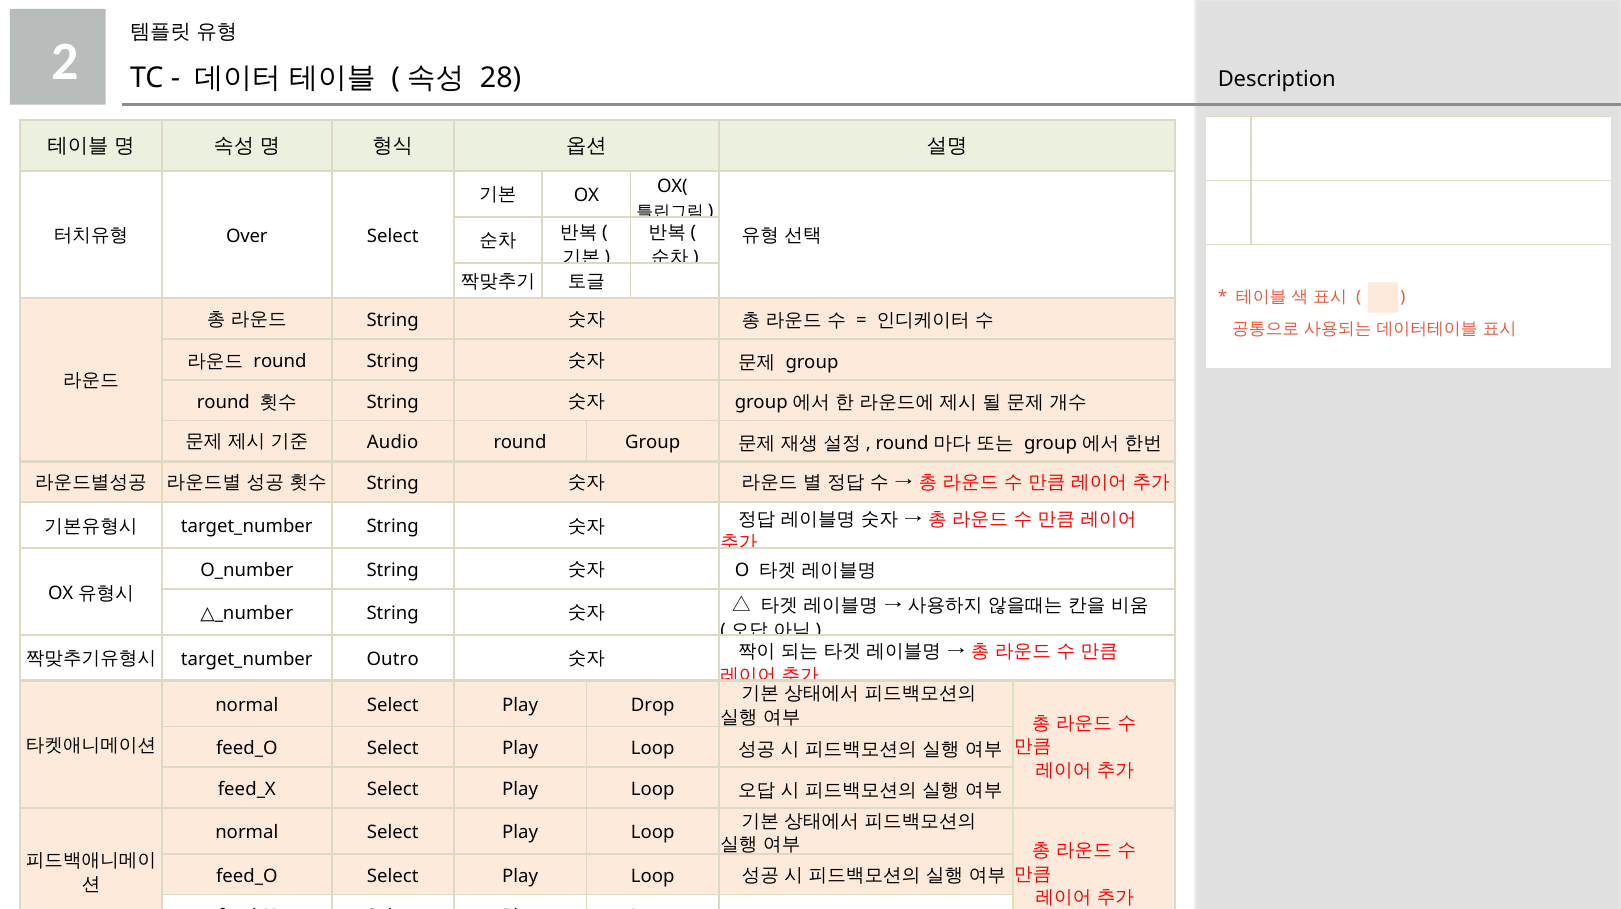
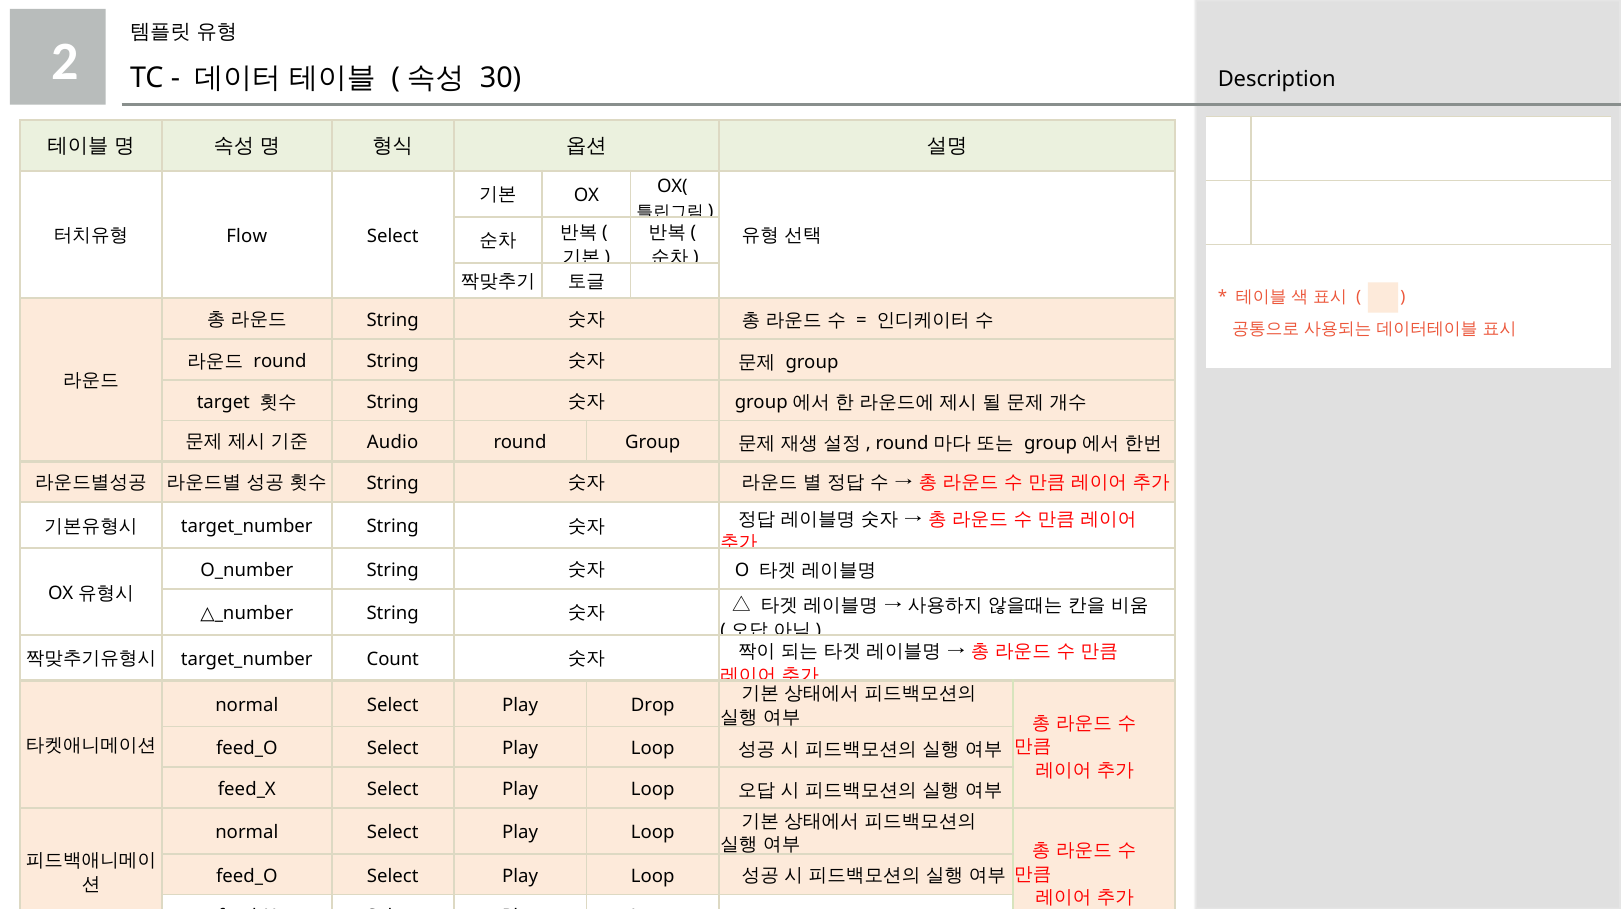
28: 28 -> 30 (501, 78)
Over: Over -> Flow (247, 237)
round: round -> target (223, 402)
Outro: Outro -> Count (393, 660)
